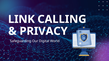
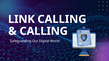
PRIVACY: PRIVACY -> CALLING (44, 31)
